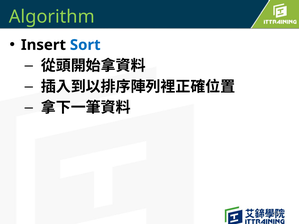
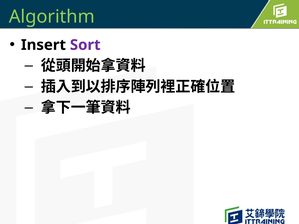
Sort colour: blue -> purple (85, 45)
